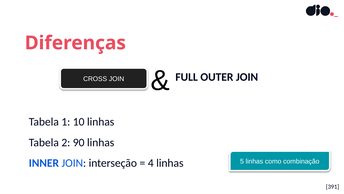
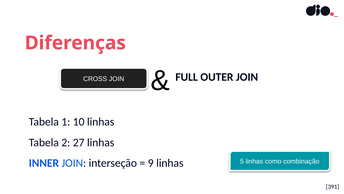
90: 90 -> 27 (79, 142)
4: 4 -> 9 (151, 163)
